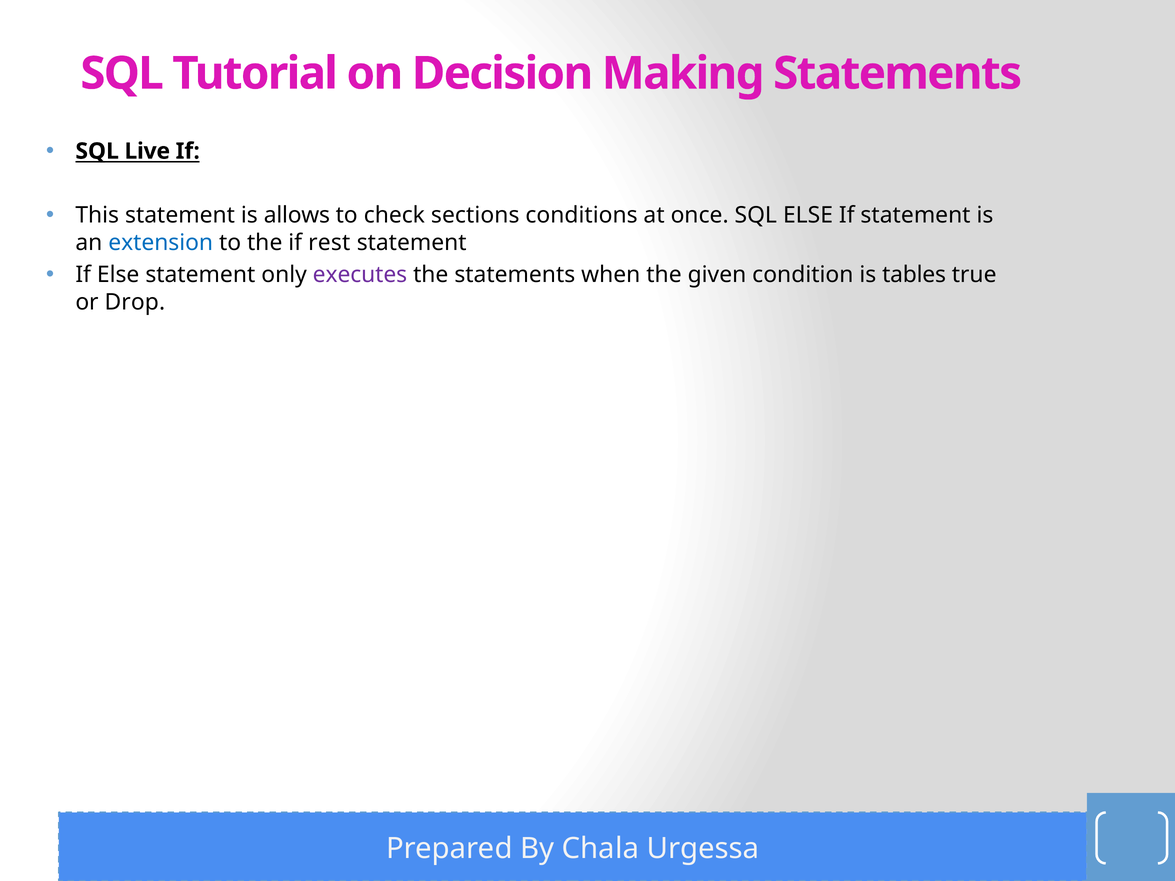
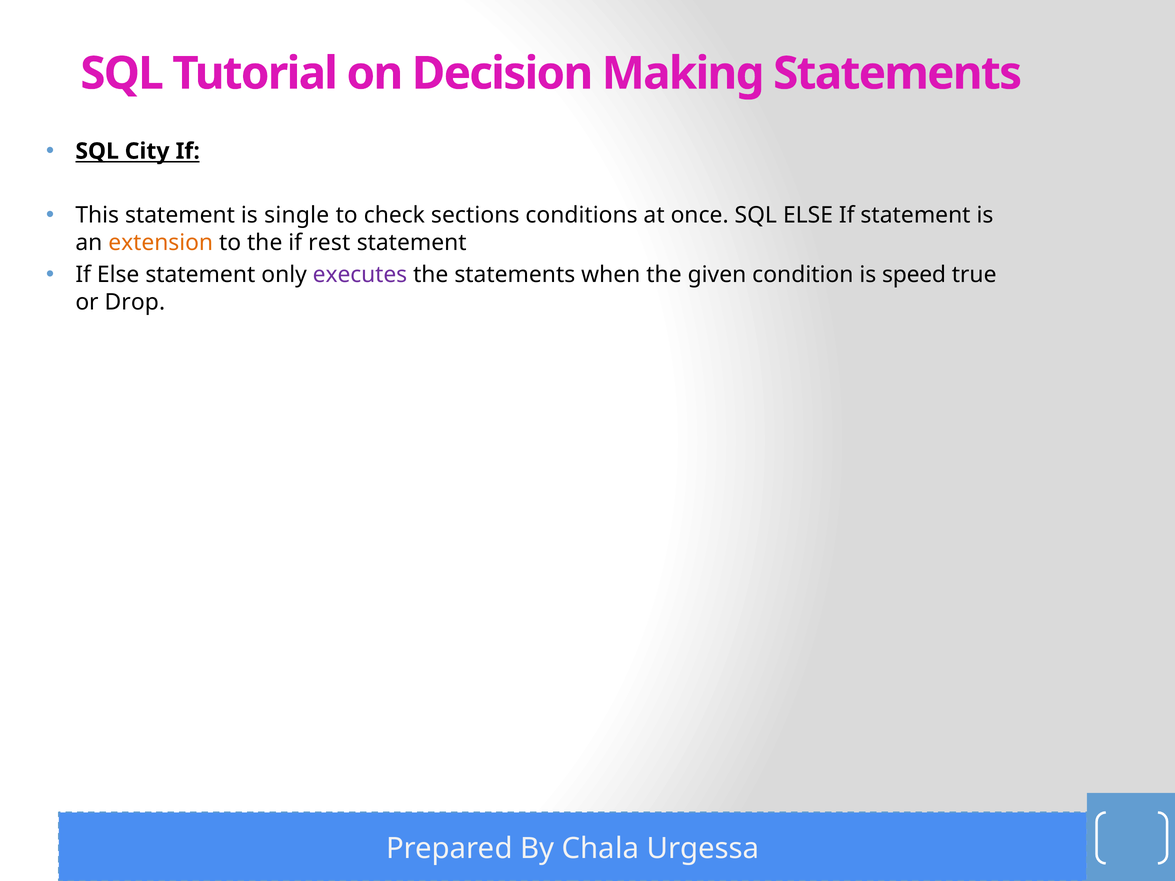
Live: Live -> City (147, 151)
allows: allows -> single (297, 215)
extension colour: blue -> orange (161, 243)
tables: tables -> speed (914, 275)
